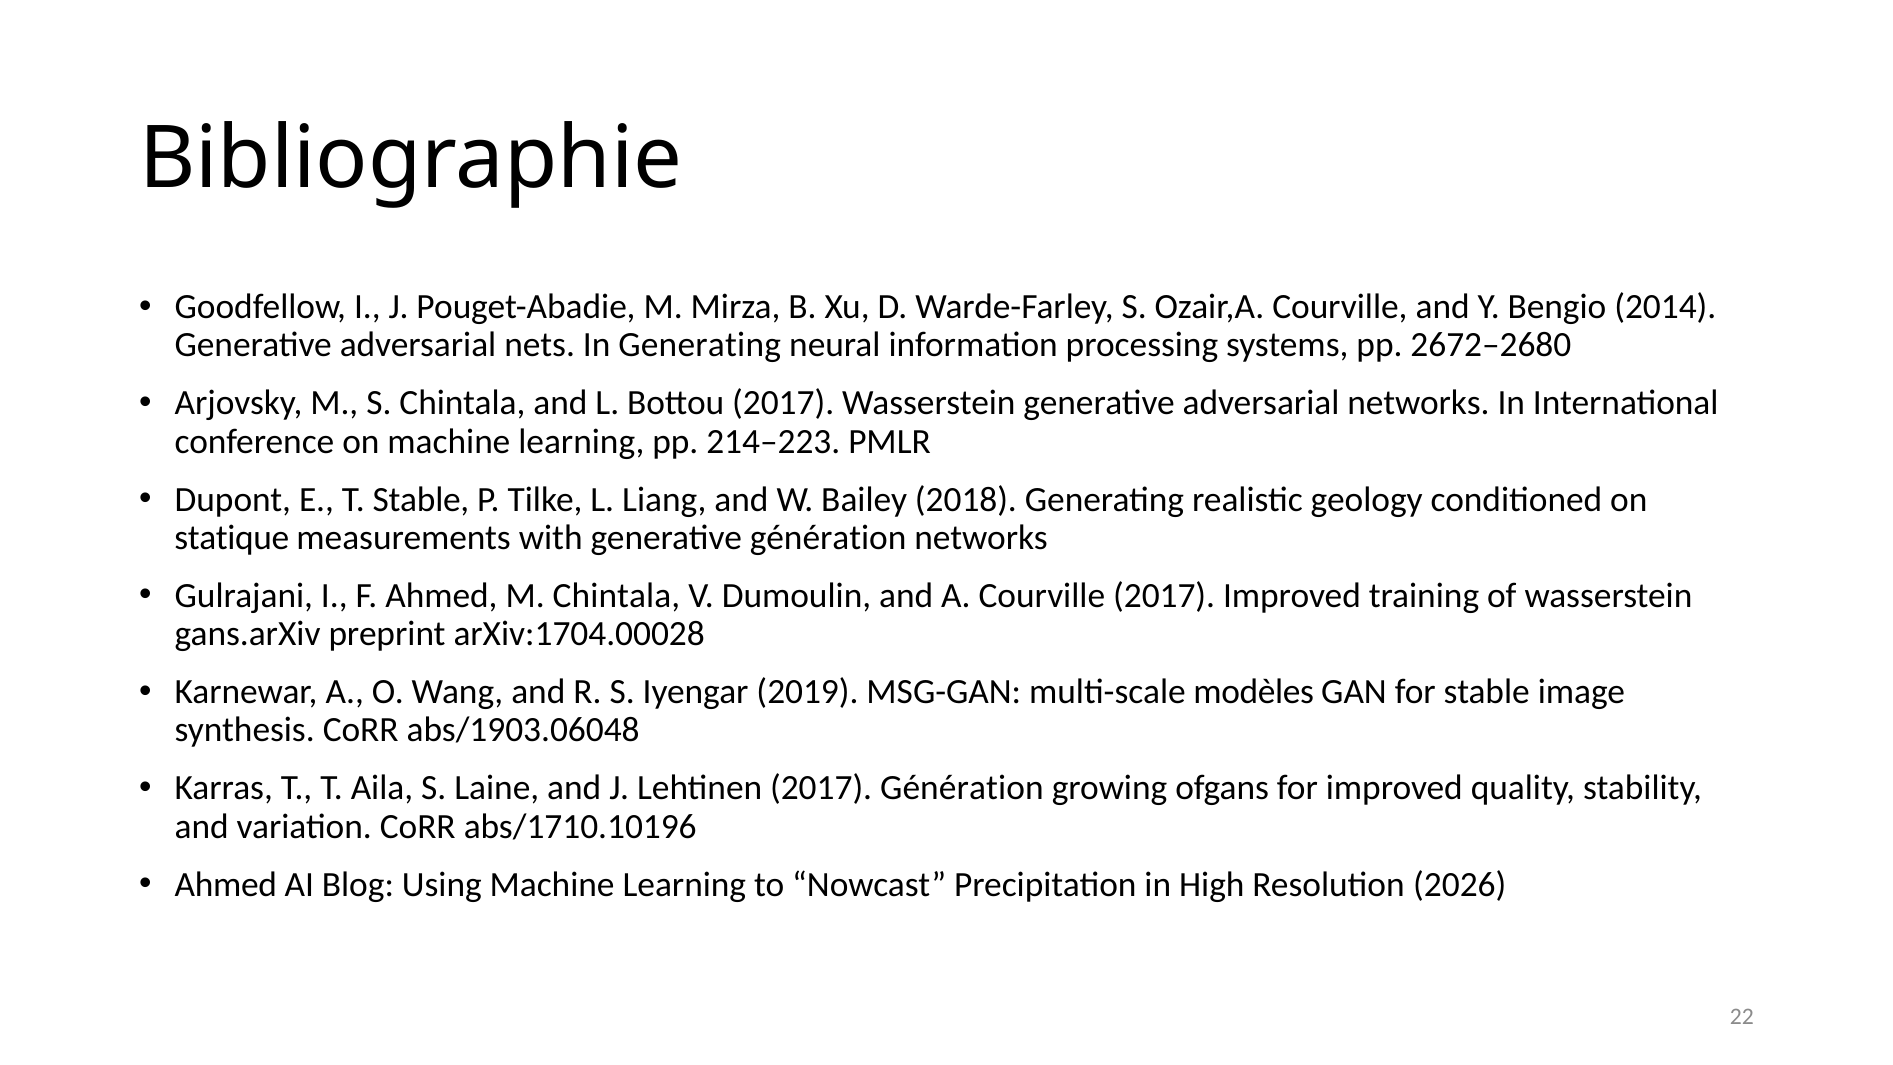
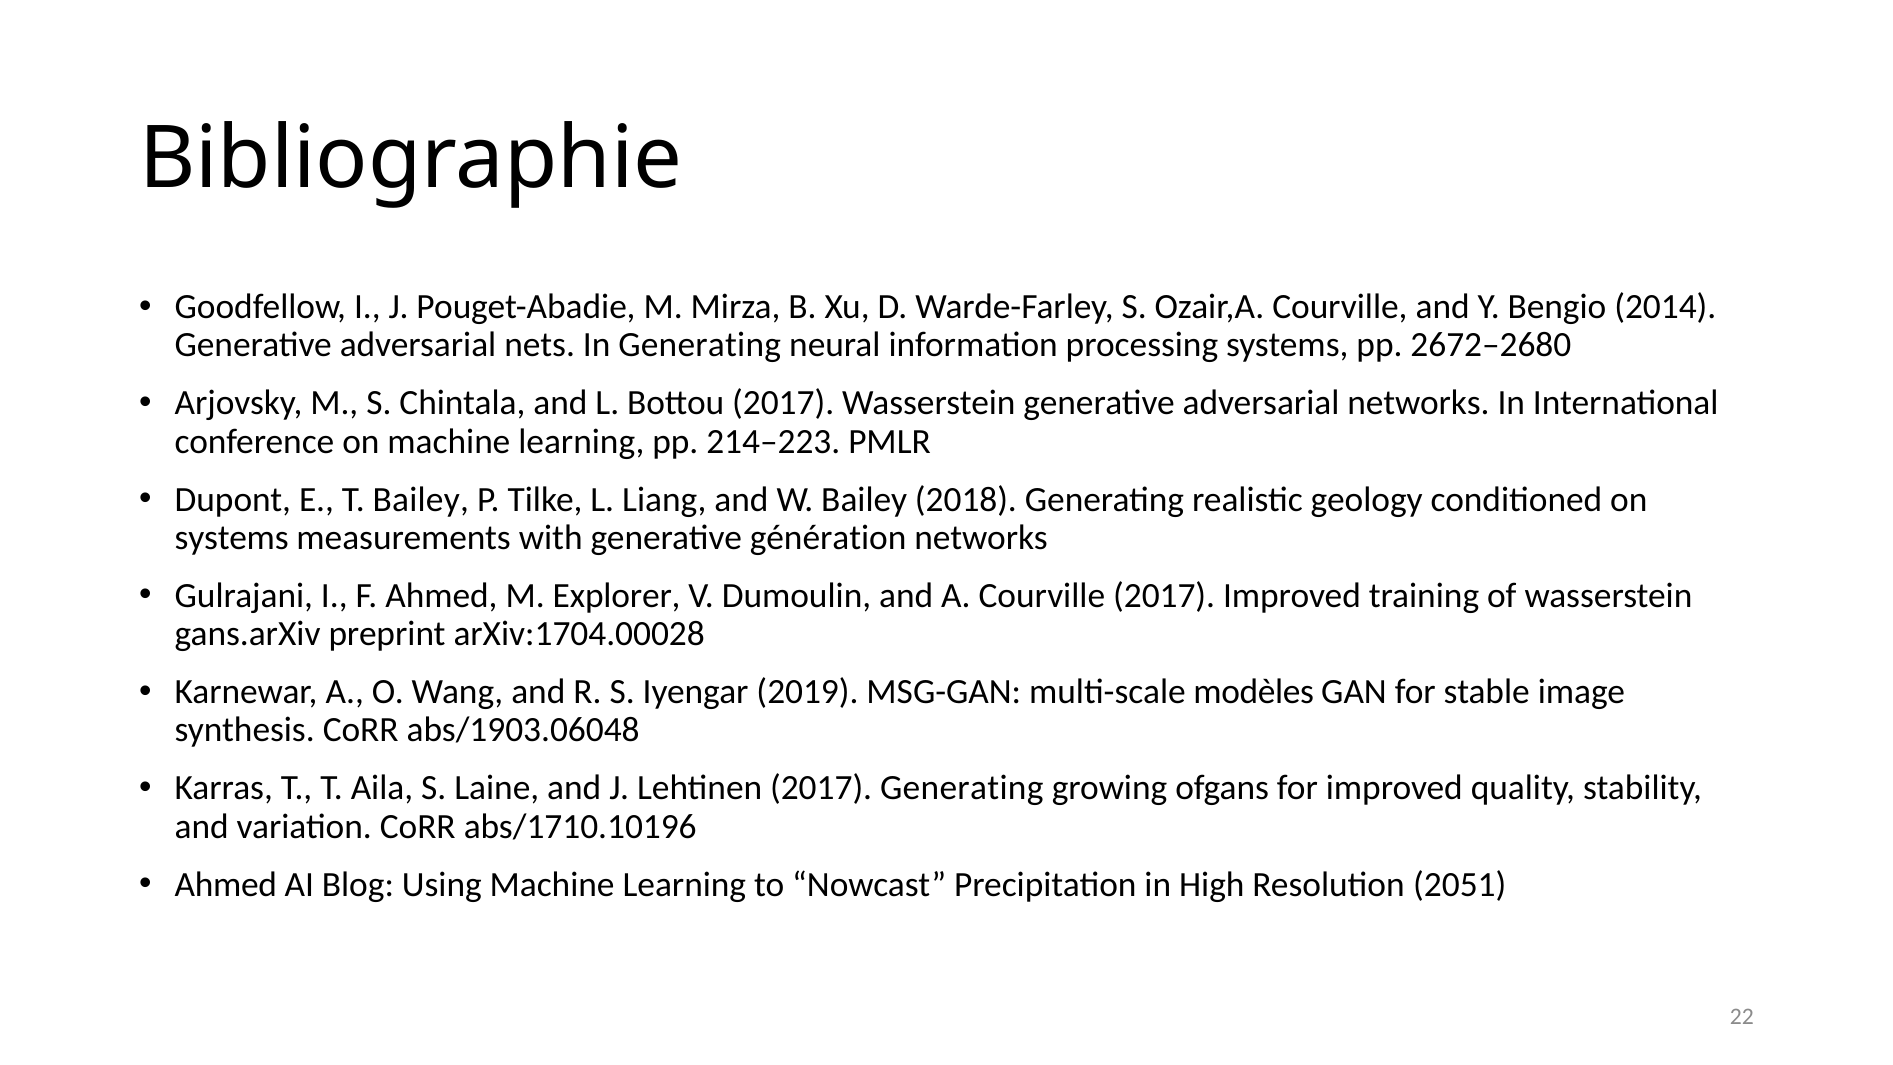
T Stable: Stable -> Bailey (421, 499)
statique: statique -> systems (232, 538)
M Chintala: Chintala -> Explorer (617, 596)
2017 Génération: Génération -> Generating (962, 788)
2026: 2026 -> 2051 (1460, 884)
